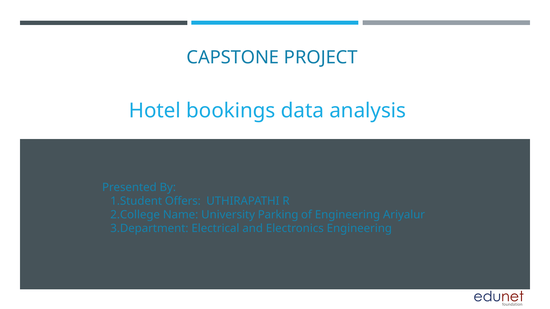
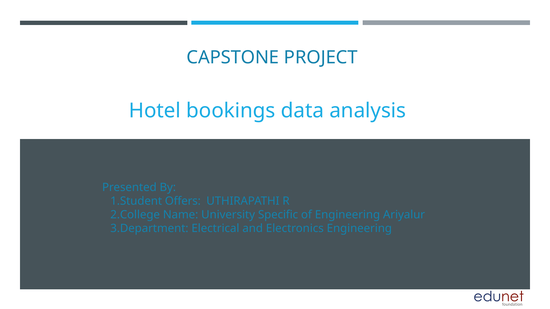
Parking: Parking -> Specific (278, 215)
